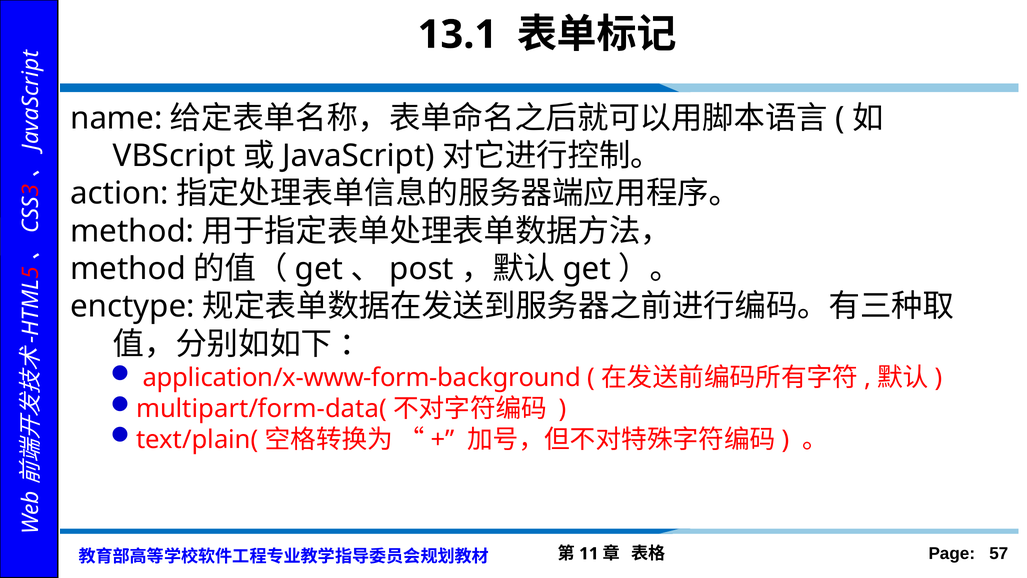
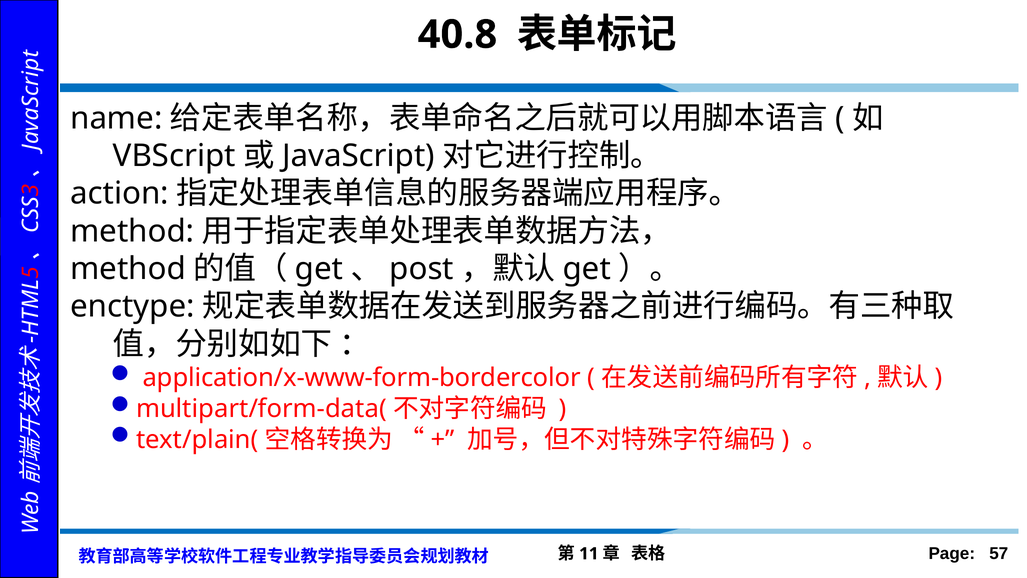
13.1: 13.1 -> 40.8 (457, 35)
application/x-www-form-background: application/x-www-form-background -> application/x-www-form-bordercolor (362, 378)
